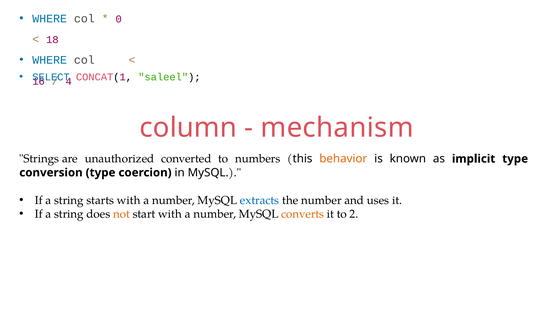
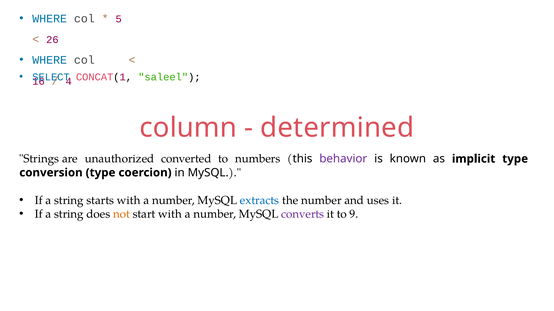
0: 0 -> 5 (119, 19)
18: 18 -> 26 (52, 40)
mechanism: mechanism -> determined (337, 128)
behavior colour: orange -> purple (343, 159)
converts colour: orange -> purple (303, 215)
2: 2 -> 9 (354, 215)
